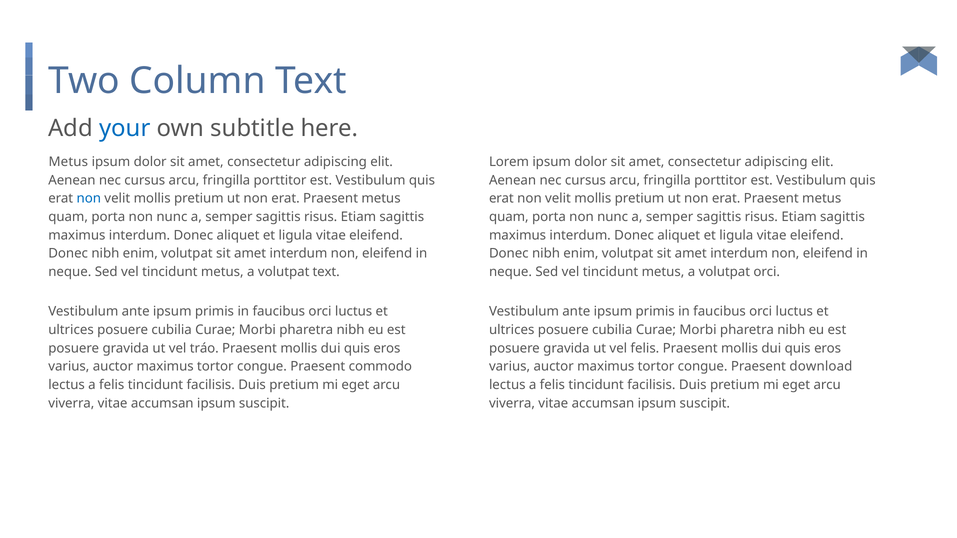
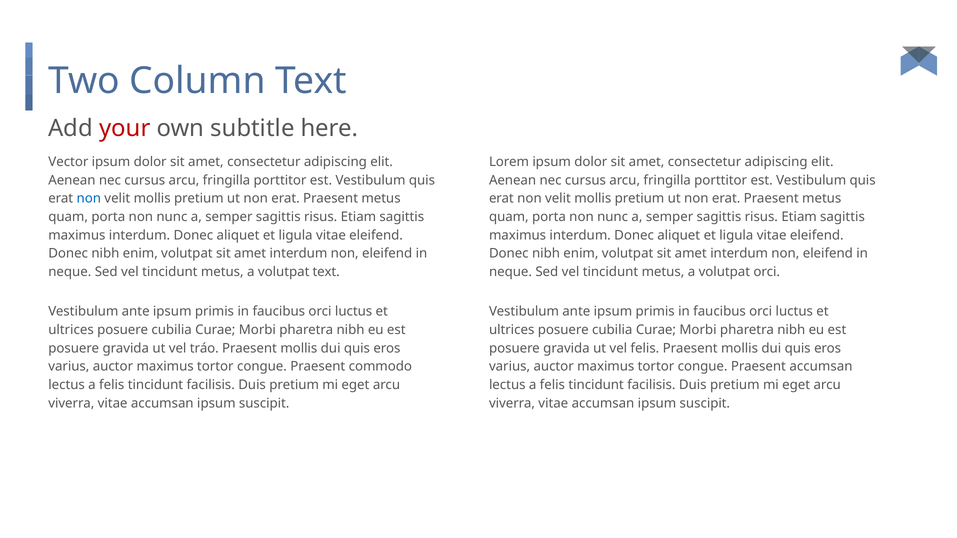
your colour: blue -> red (125, 128)
Metus: Metus -> Vector (68, 162)
Praesent download: download -> accumsan (821, 367)
